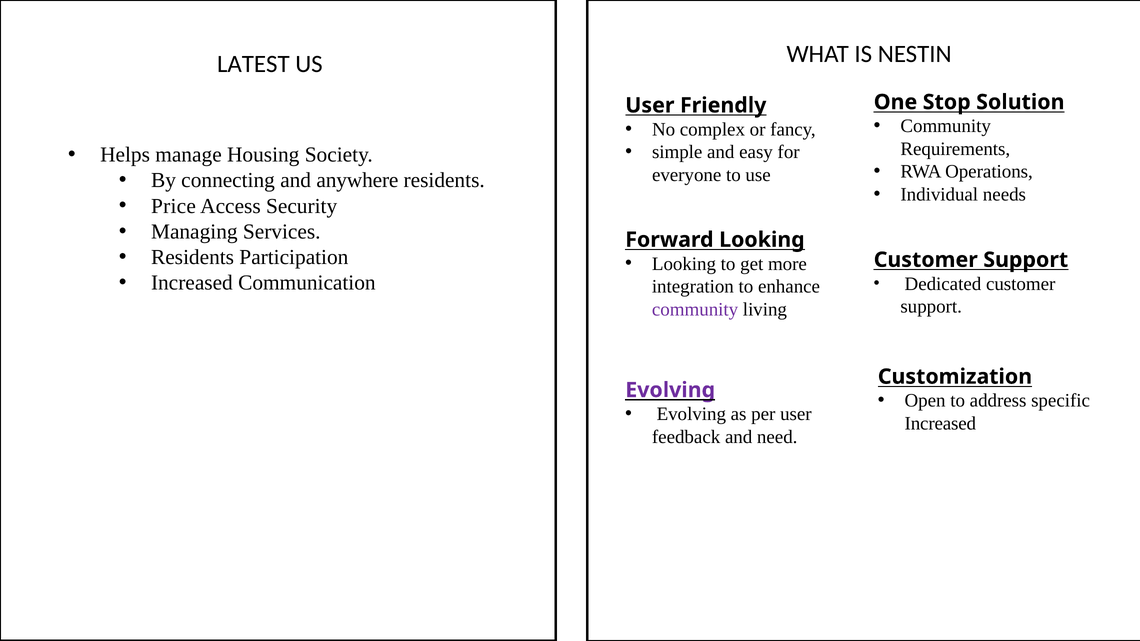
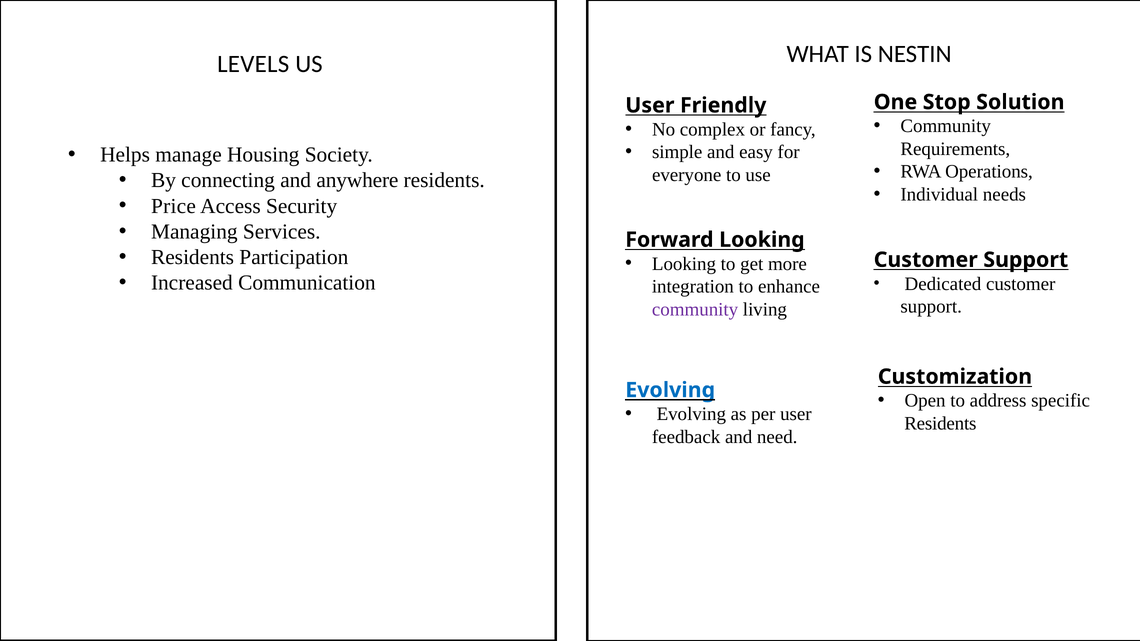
LATEST: LATEST -> LEVELS (253, 64)
Evolving colour: purple -> blue (670, 390)
Increased: Increased -> Residents (940, 424)
